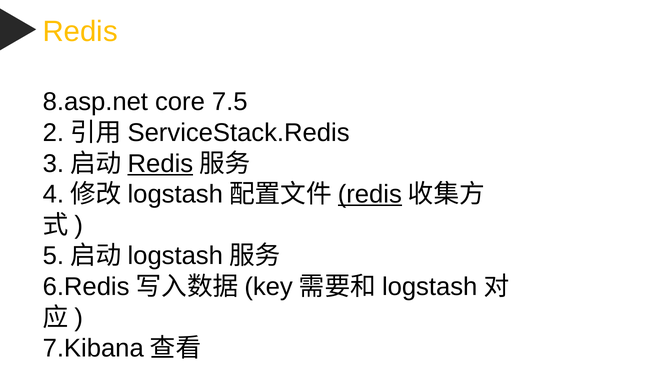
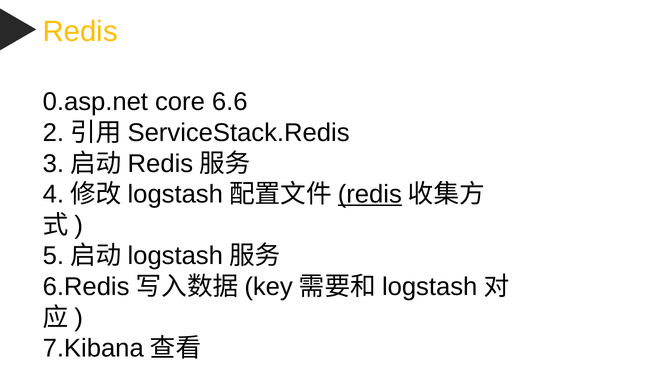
8.asp.net: 8.asp.net -> 0.asp.net (95, 102)
7.5: 7.5 -> 6.6 (230, 102)
Redis underline: present -> none (160, 164)
